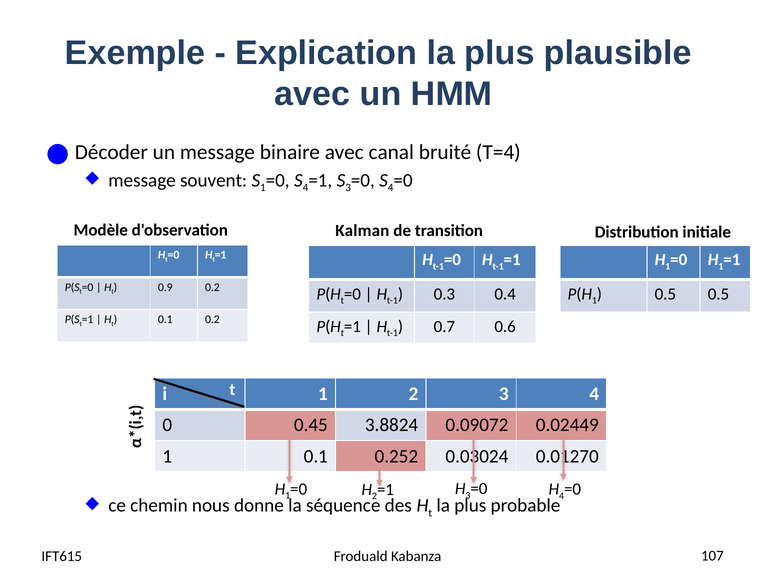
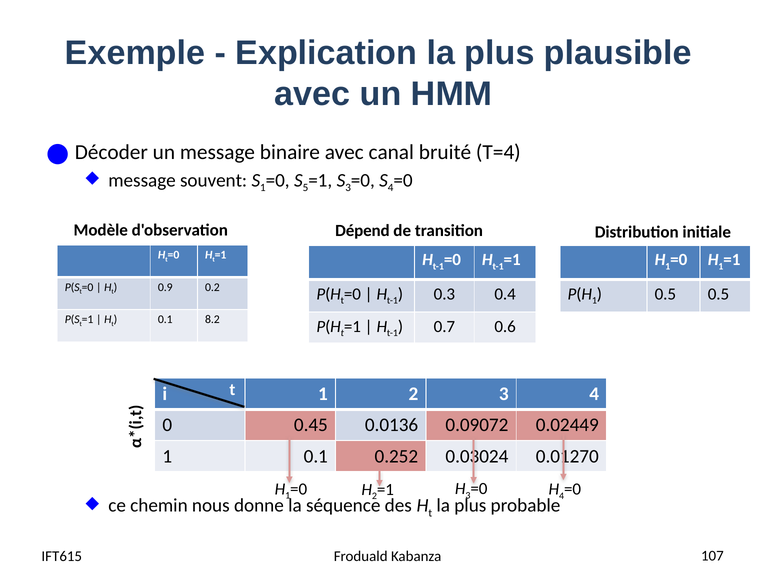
4: 4 -> 5 (305, 188)
Kalman: Kalman -> Dépend (362, 231)
0.1 0.2: 0.2 -> 8.2 (212, 320)
3.8824: 3.8824 -> 0.0136 (392, 425)
